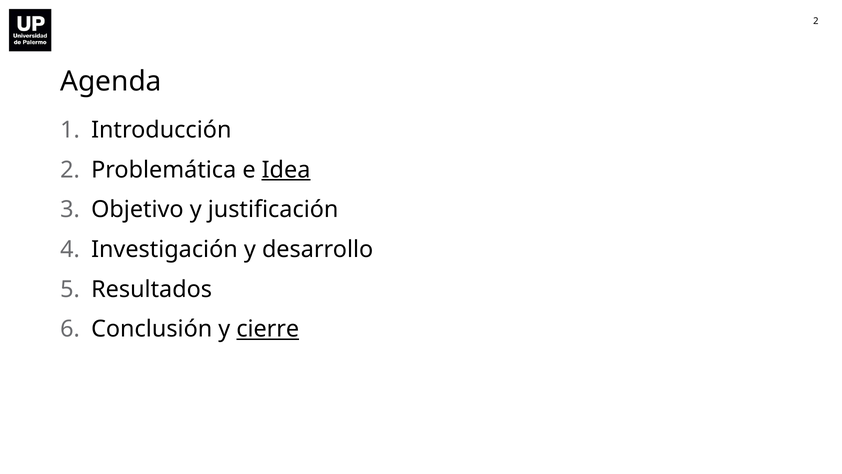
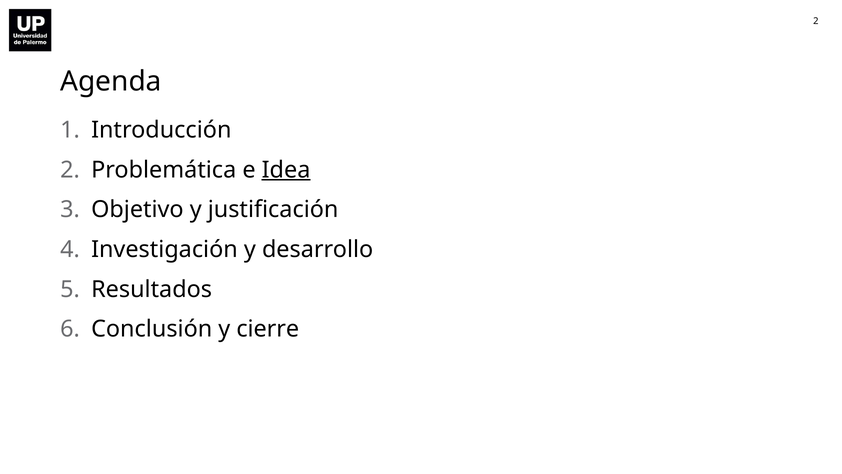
cierre underline: present -> none (268, 329)
